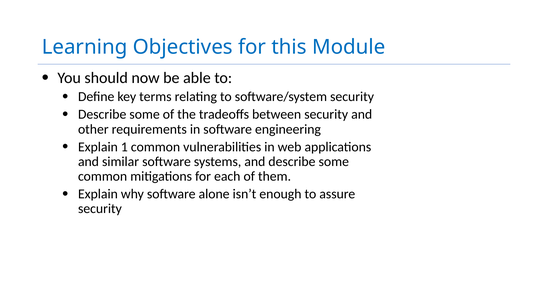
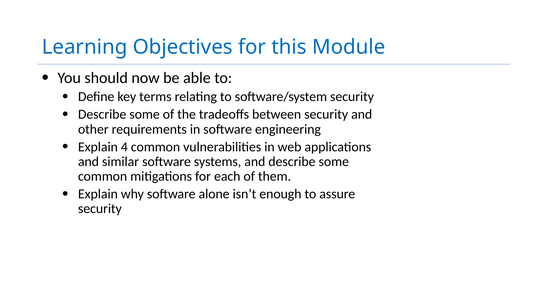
1: 1 -> 4 (124, 147)
